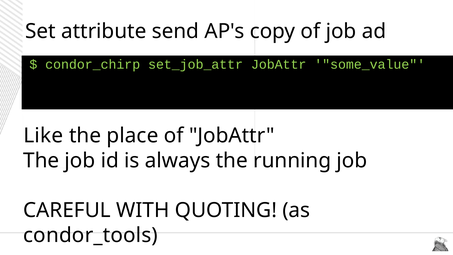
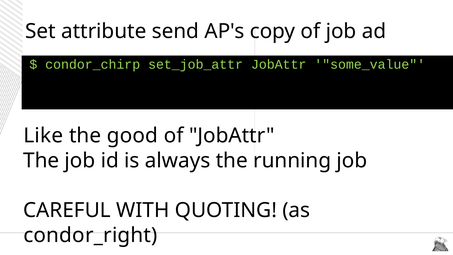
place: place -> good (132, 136)
condor_tools: condor_tools -> condor_right (90, 235)
